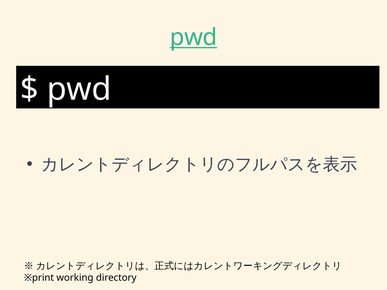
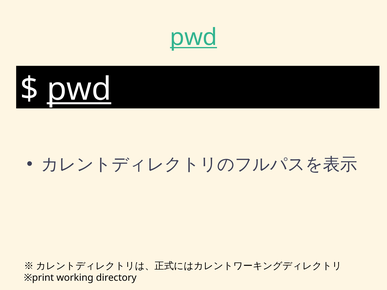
pwd underline: none -> present (79, 89)
